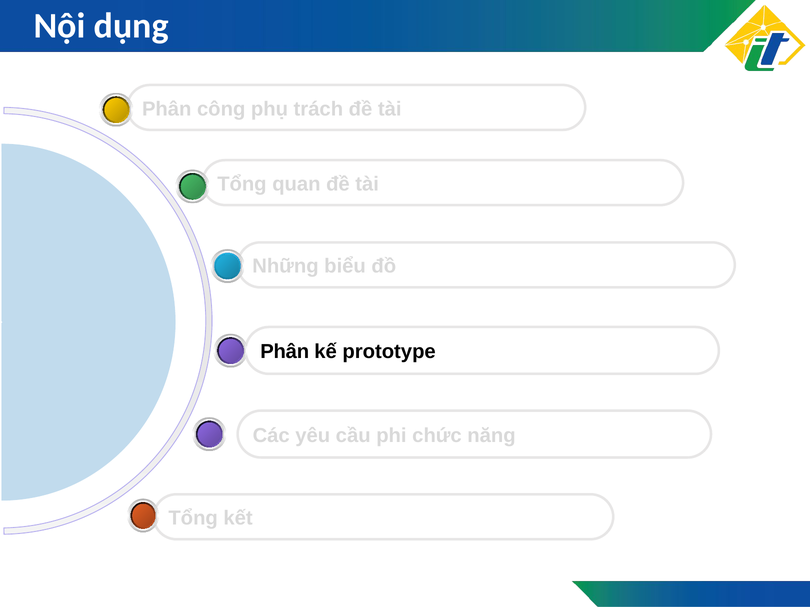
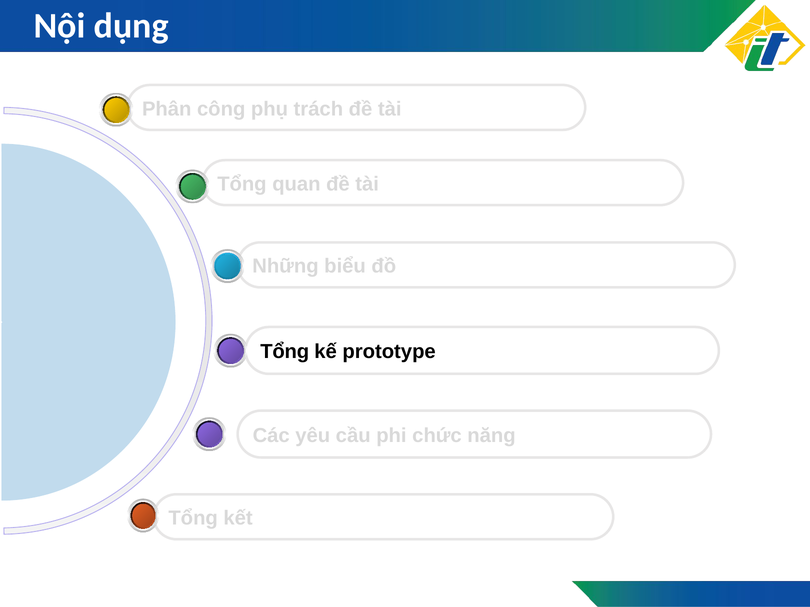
Phân: Phân -> Tổng (285, 352)
